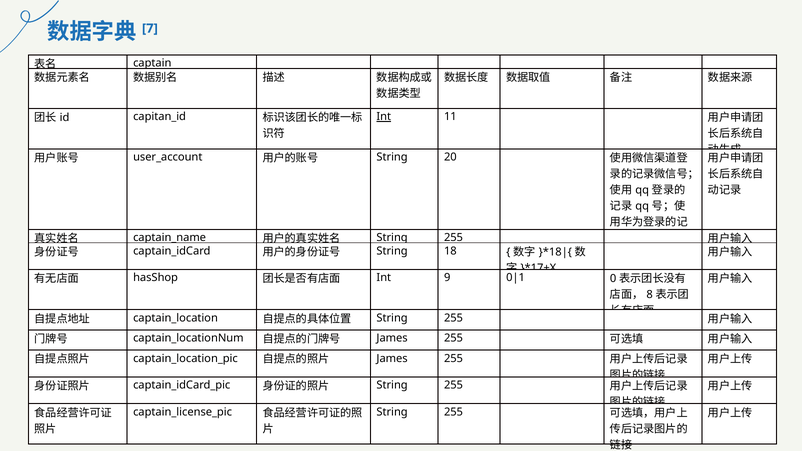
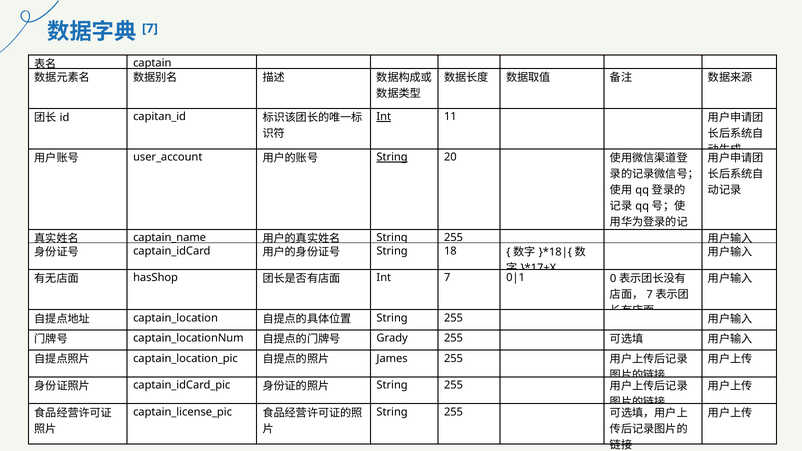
String underline: none -> present (392, 157)
Int 9: 9 -> 7 (447, 278)
8: 8 -> 7 (650, 295)
James: James -> Grady (392, 338)
